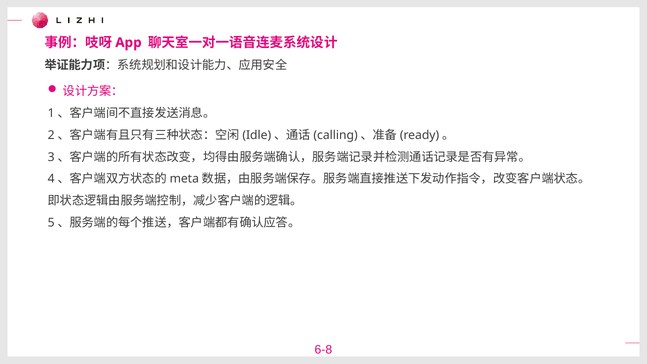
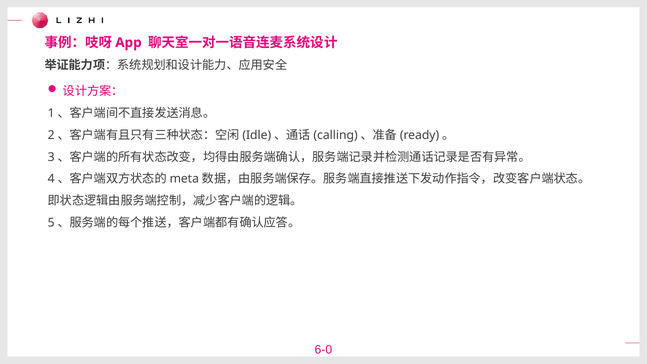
6-8: 6-8 -> 6-0 (323, 350)
